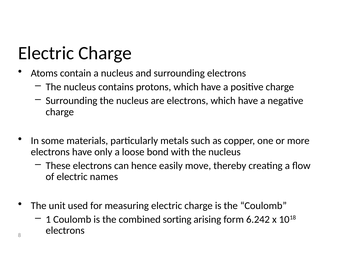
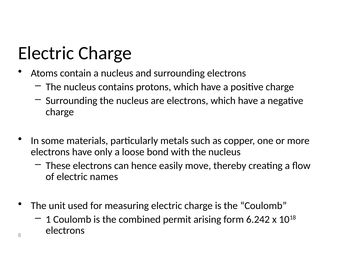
sorting: sorting -> permit (177, 219)
